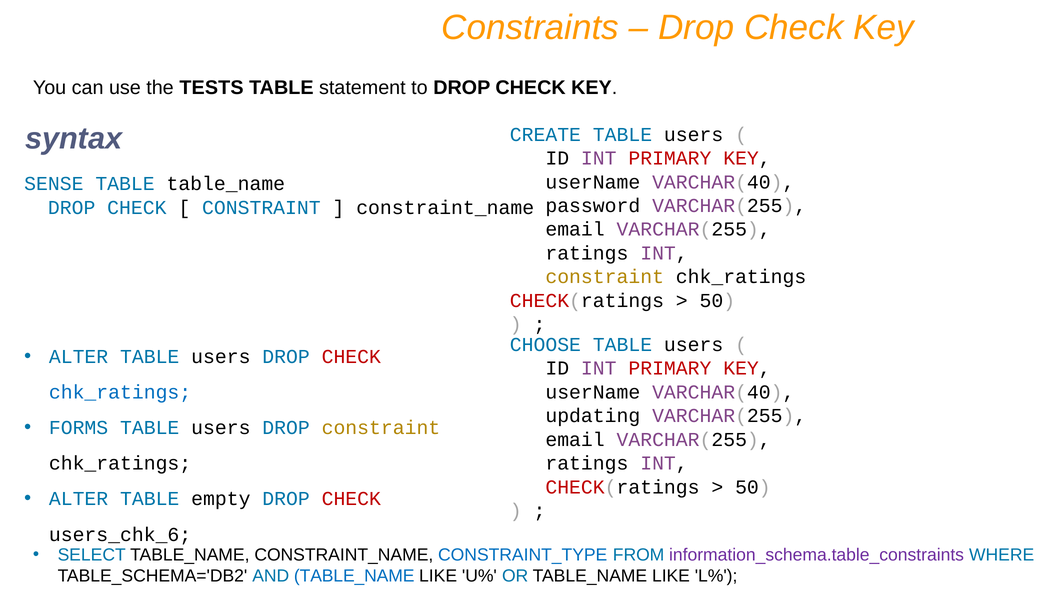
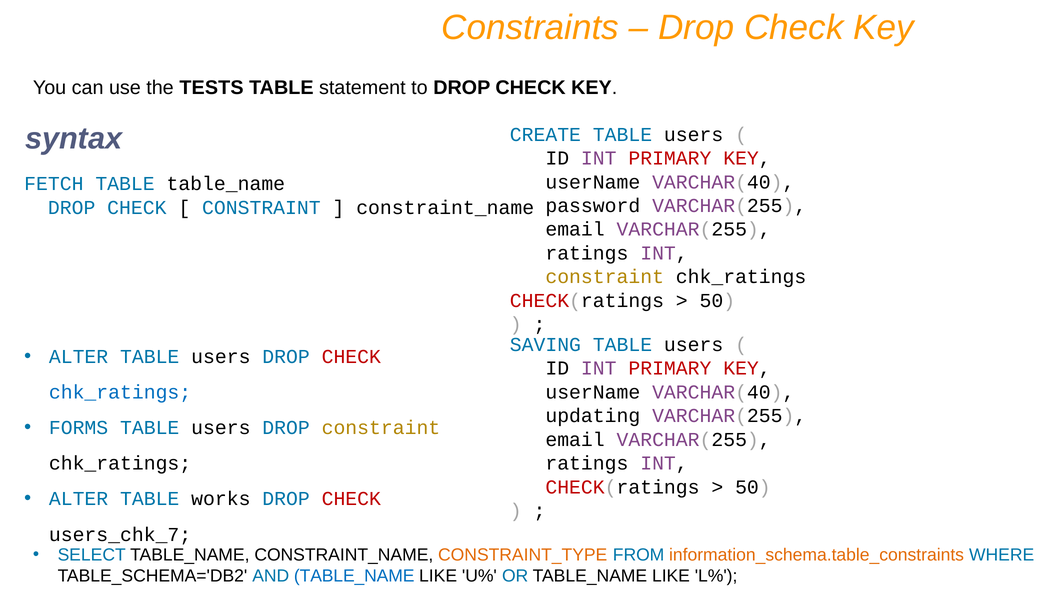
SENSE: SENSE -> FETCH (54, 184)
CHOOSE: CHOOSE -> SAVING (545, 345)
empty: empty -> works (221, 499)
users_chk_6: users_chk_6 -> users_chk_7 (120, 534)
CONSTRAINT_TYPE colour: blue -> orange (523, 555)
information_schema.table_constraints colour: purple -> orange (817, 555)
